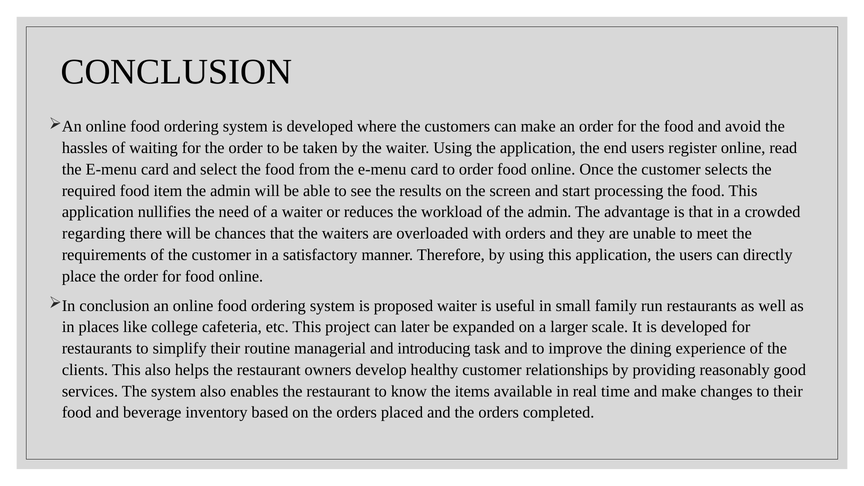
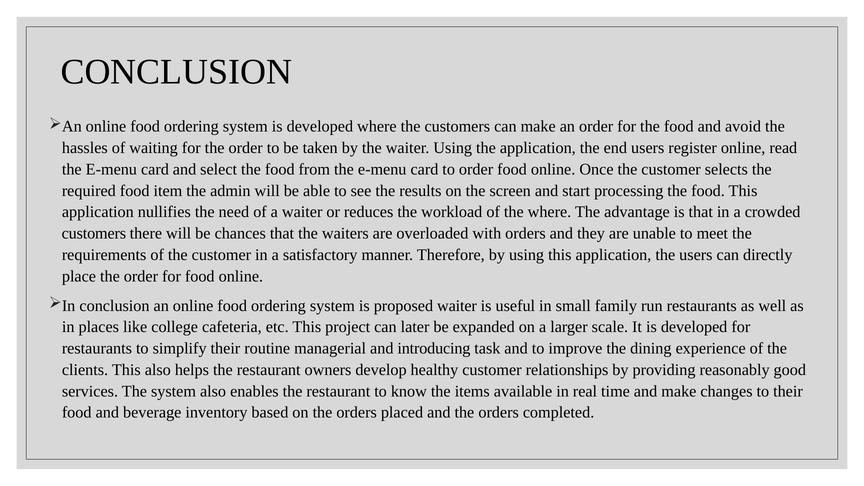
of the admin: admin -> where (549, 212)
regarding: regarding -> customers (94, 233)
